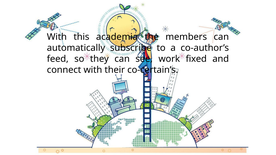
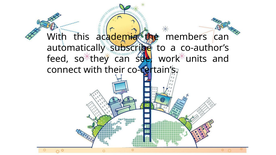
fixed: fixed -> units (196, 59)
